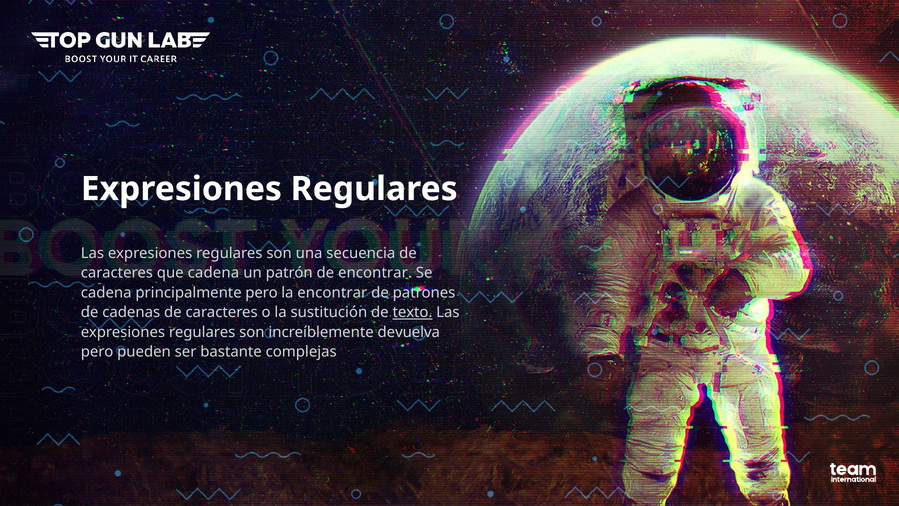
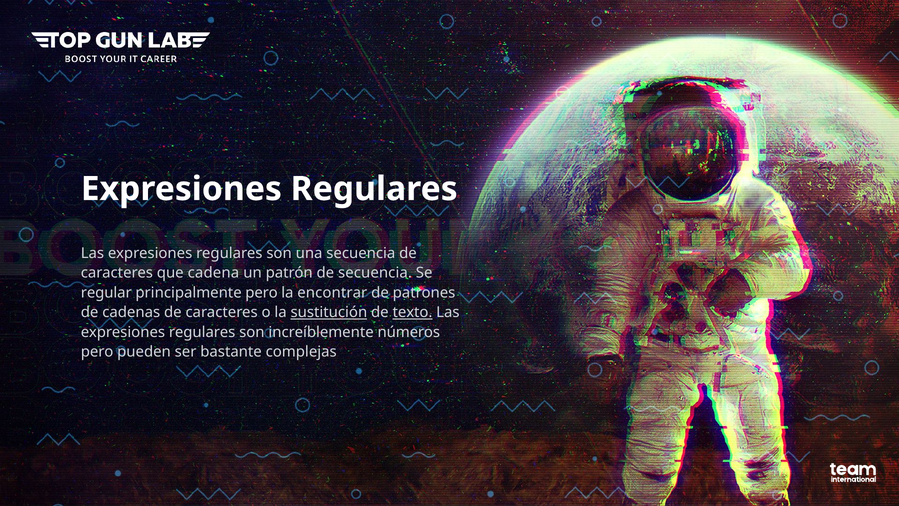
de encontrar: encontrar -> secuencia (375, 273)
cadena: cadena -> regular (106, 292)
sustitución underline: none -> present (329, 312)
devuelva: devuelva -> números (409, 332)
